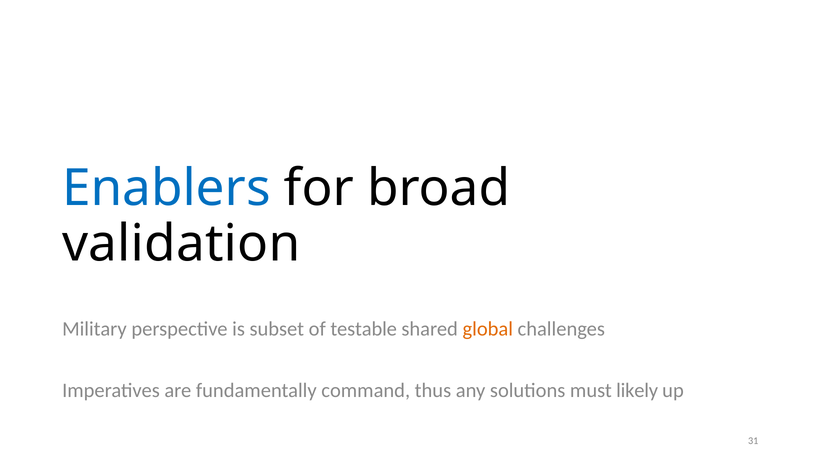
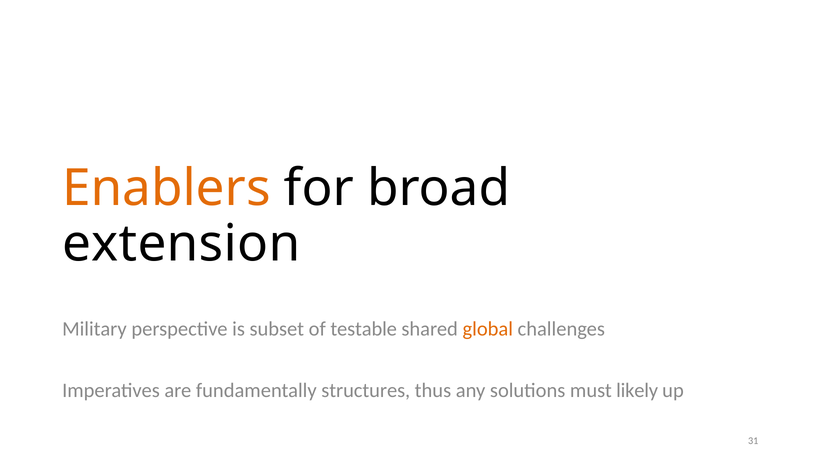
Enablers colour: blue -> orange (166, 188)
validation: validation -> extension (181, 244)
command: command -> structures (366, 390)
